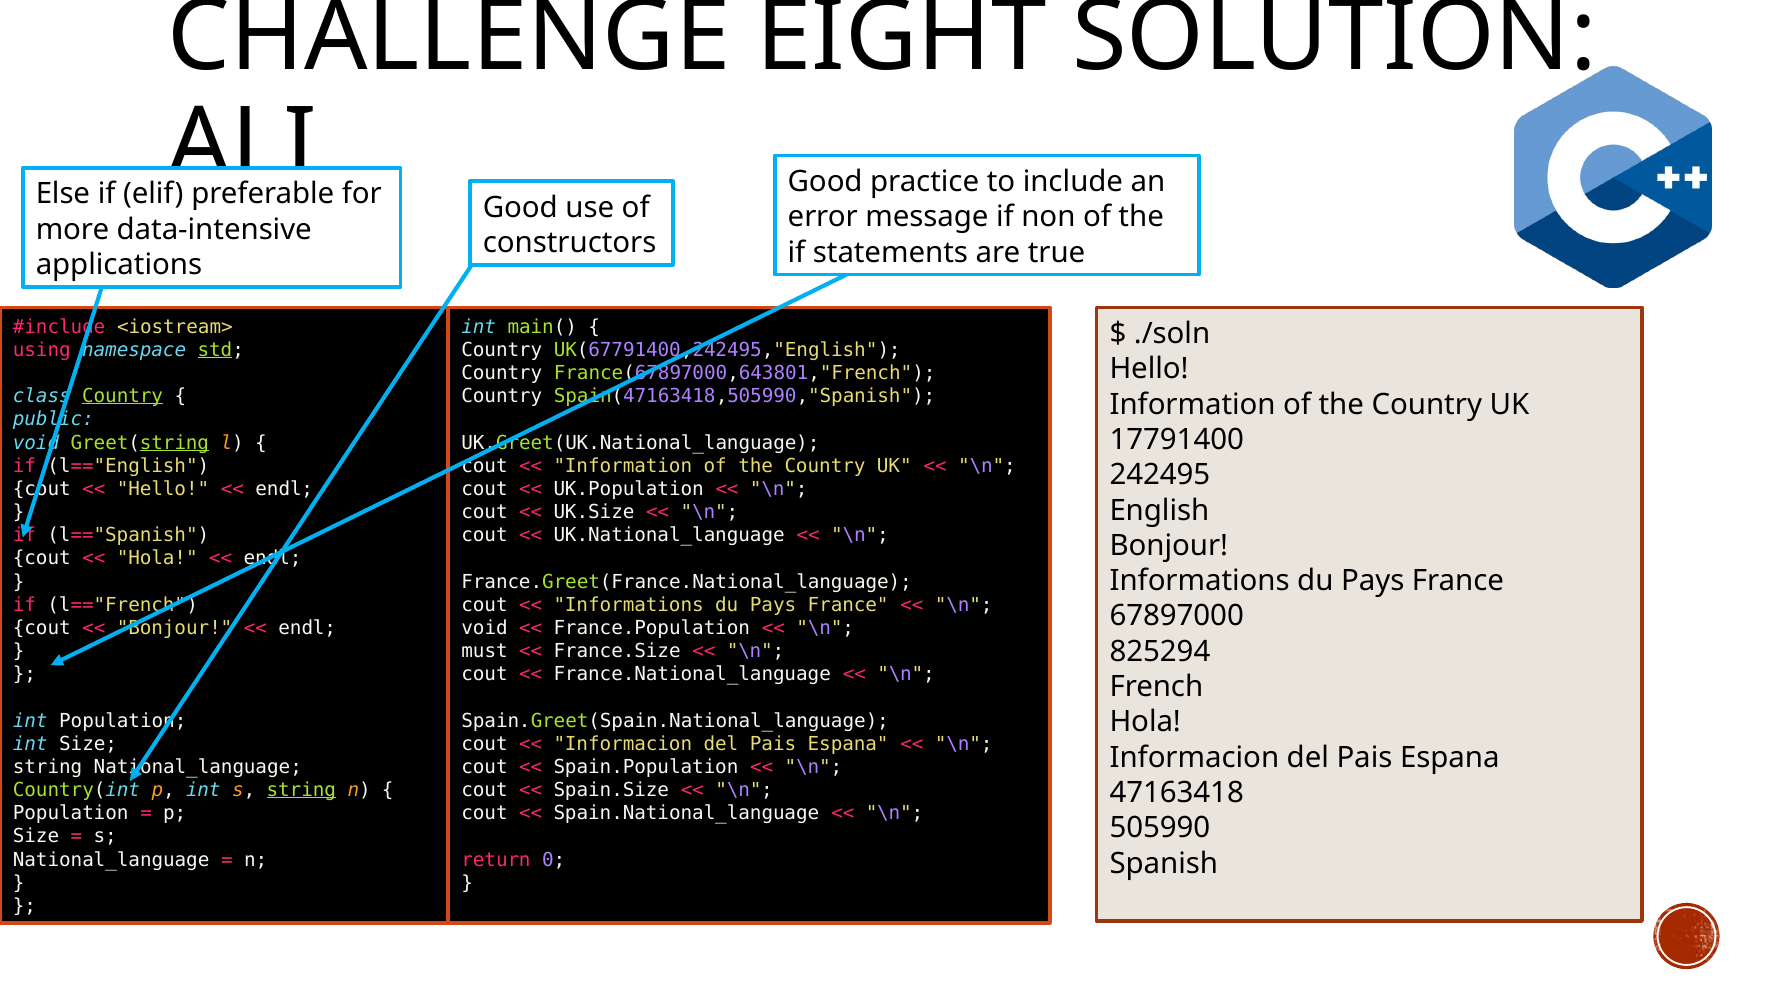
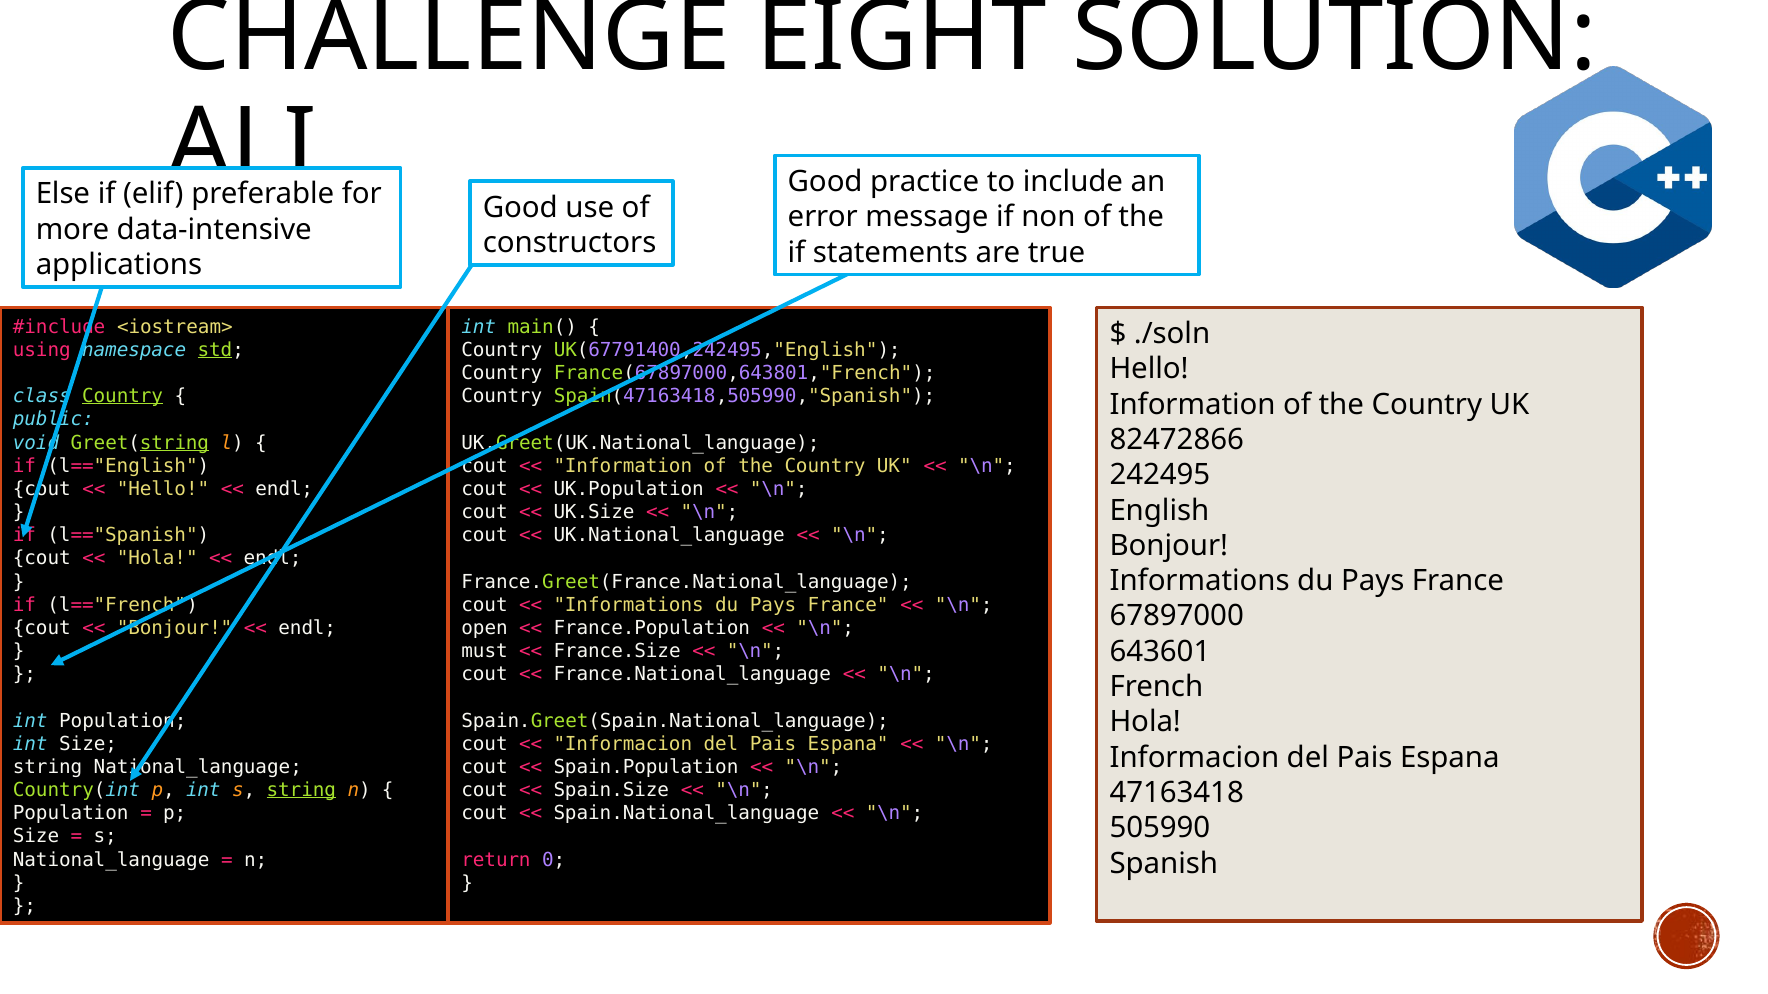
17791400: 17791400 -> 82472866 (1177, 440)
void: void -> open (485, 628)
825294: 825294 -> 643601 (1160, 652)
